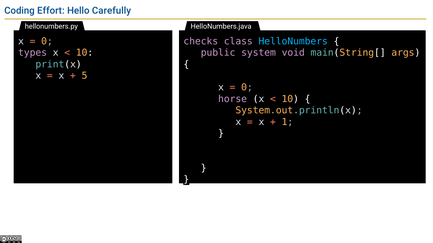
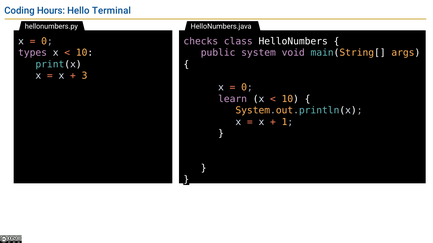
Effort: Effort -> Hours (51, 11)
Carefully: Carefully -> Terminal (112, 11)
HelloNumbers colour: light blue -> white (293, 41)
5: 5 -> 3 (85, 76)
horse: horse -> learn (233, 99)
